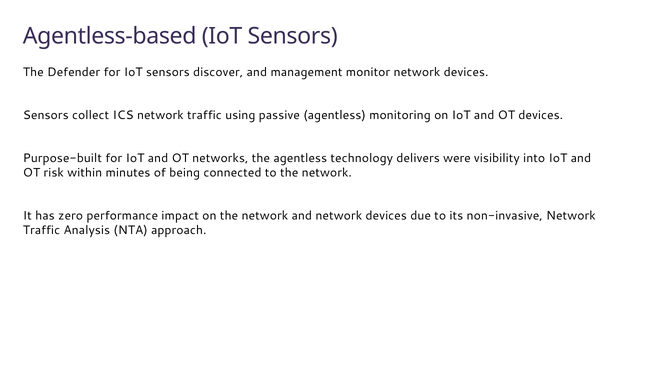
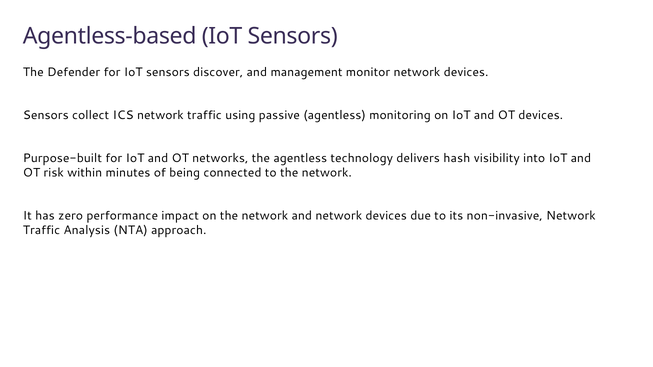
were: were -> hash (457, 158)
